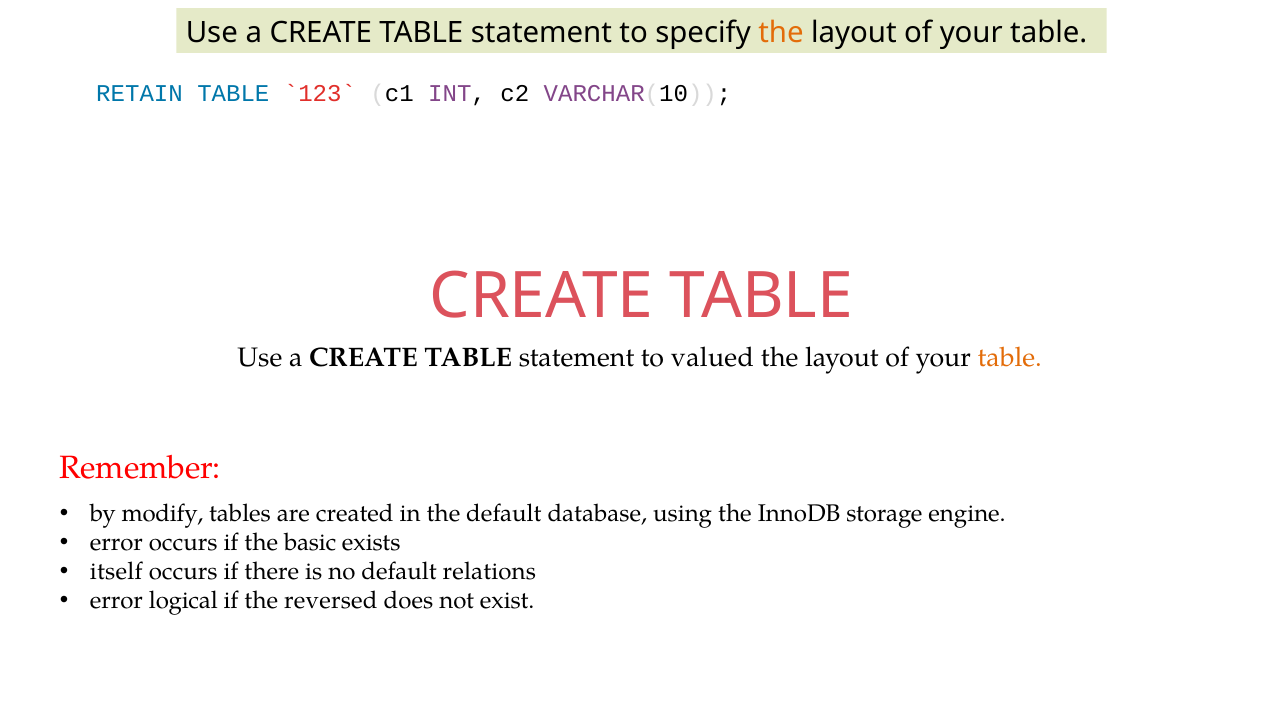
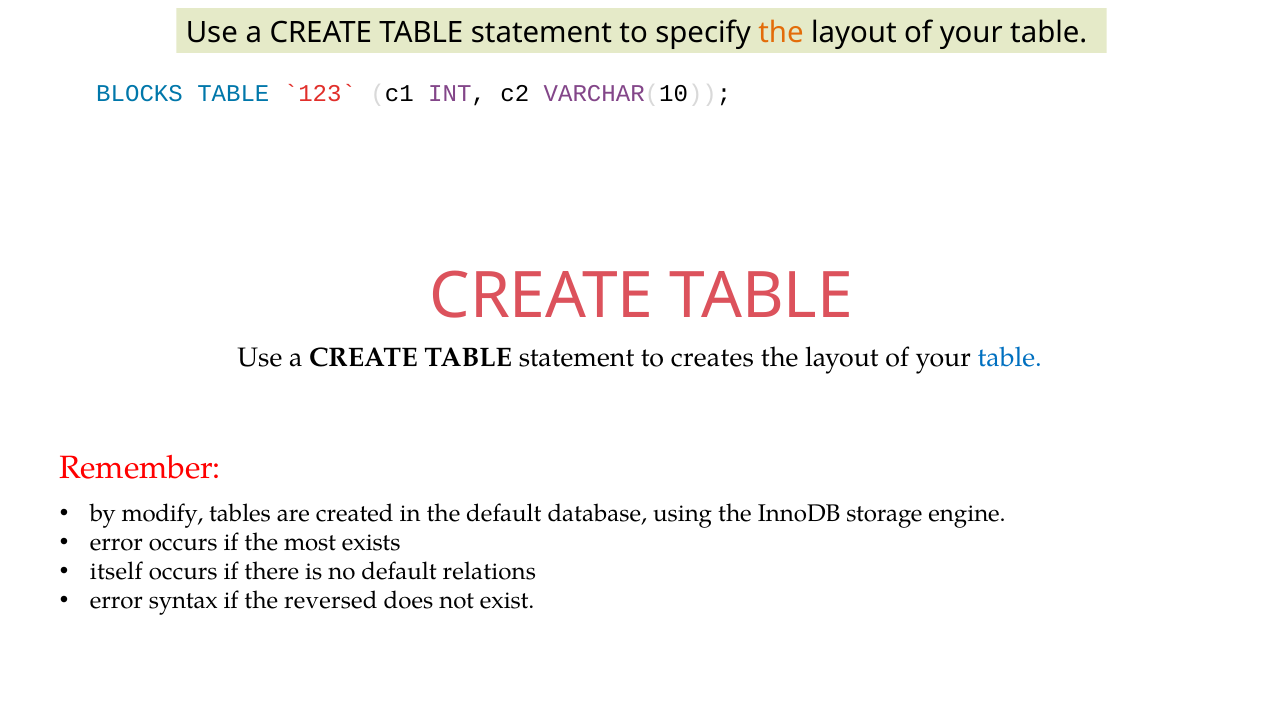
RETAIN: RETAIN -> BLOCKS (140, 94)
valued: valued -> creates (712, 357)
table colour: orange -> blue (1010, 357)
basic: basic -> most (310, 543)
logical: logical -> syntax (183, 600)
